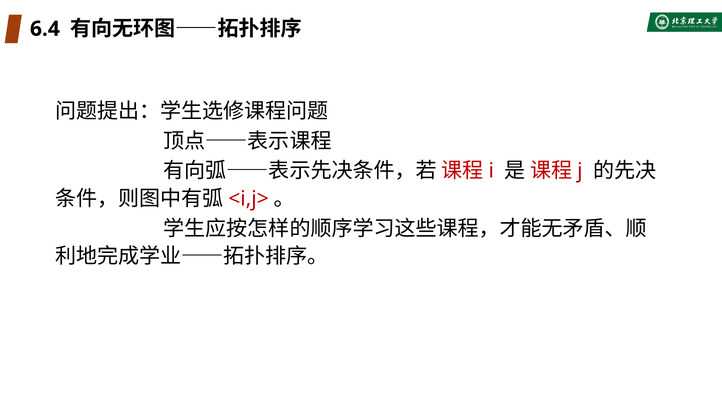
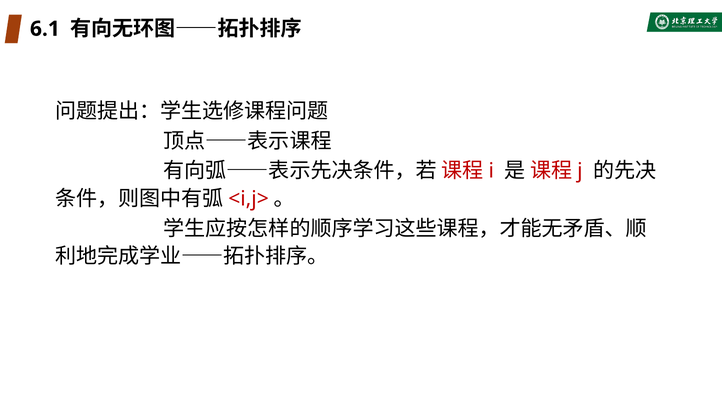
6.4: 6.4 -> 6.1 (45, 29)
